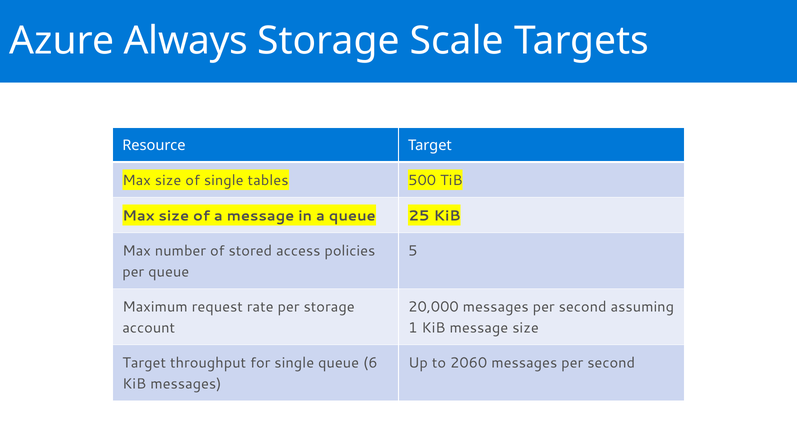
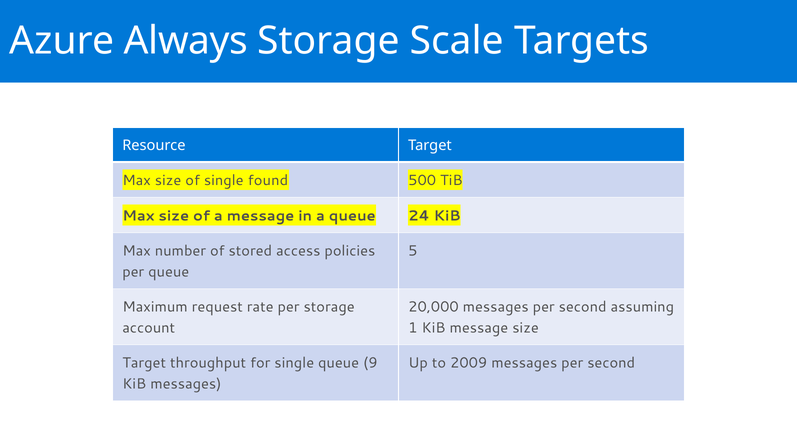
tables: tables -> found (268, 181)
25: 25 -> 24 (419, 216)
6: 6 -> 9 (370, 363)
2060: 2060 -> 2009 (469, 363)
